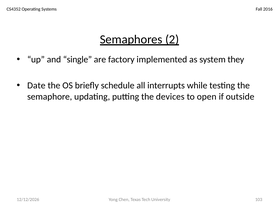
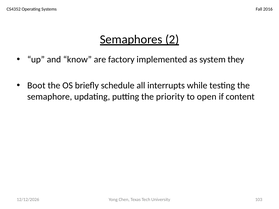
single: single -> know (77, 60)
Date: Date -> Boot (36, 86)
devices: devices -> priority (170, 97)
outside: outside -> content (240, 97)
